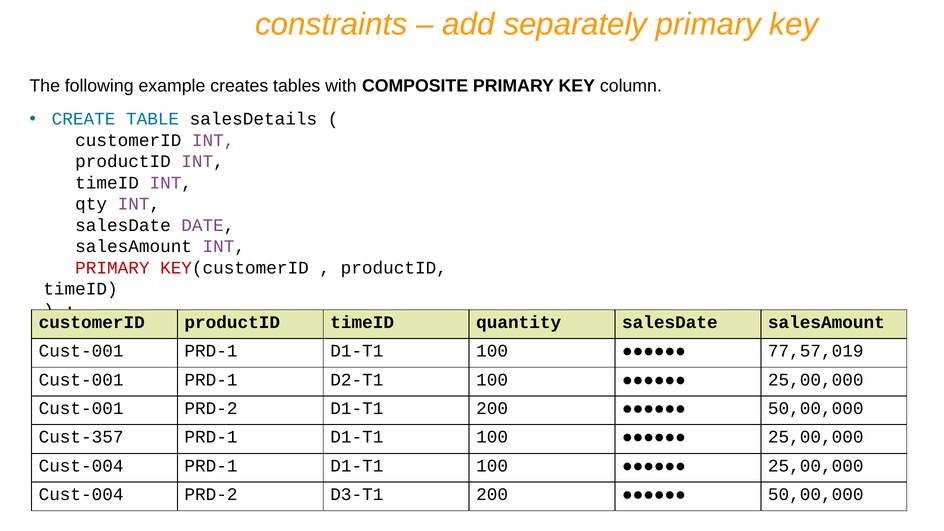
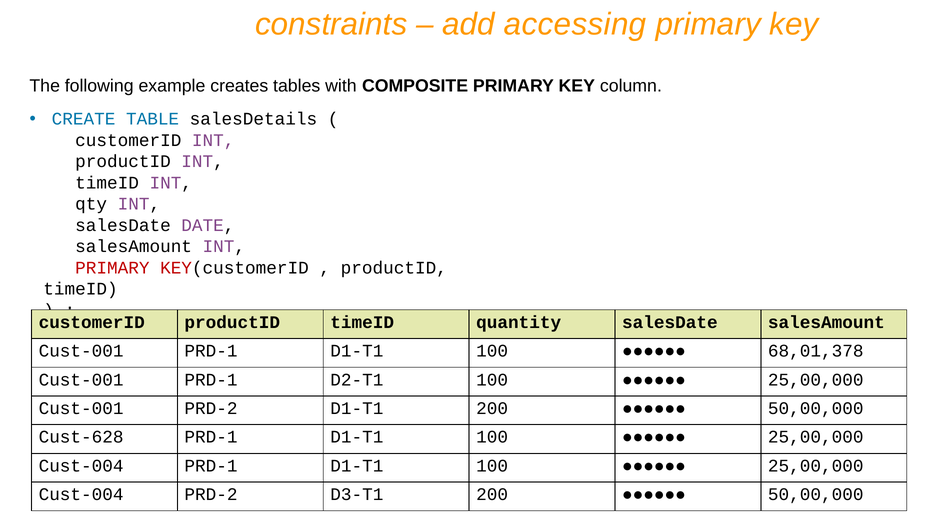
separately: separately -> accessing (575, 25)
77,57,019: 77,57,019 -> 68,01,378 (816, 351)
Cust-357: Cust-357 -> Cust-628 (81, 437)
